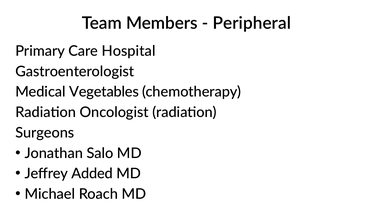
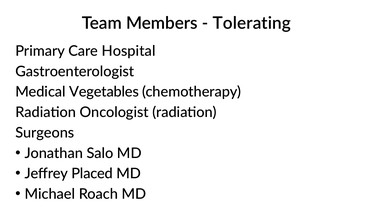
Peripheral: Peripheral -> Tolerating (252, 23)
Added: Added -> Placed (92, 173)
